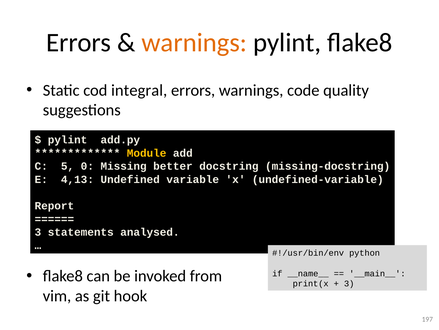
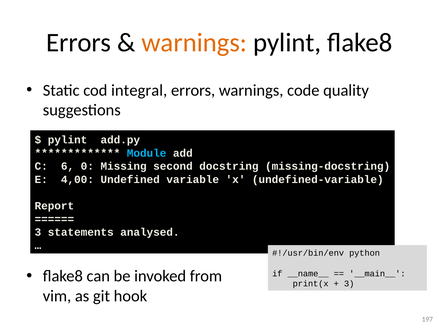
Module colour: yellow -> light blue (147, 153)
5: 5 -> 6 (68, 166)
better: better -> second (173, 166)
4,13: 4,13 -> 4,00 (77, 179)
